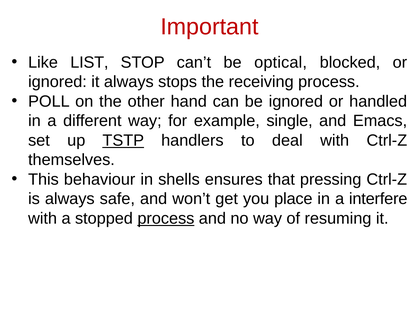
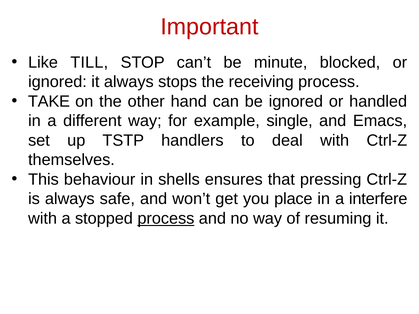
LIST: LIST -> TILL (89, 62)
optical: optical -> minute (281, 62)
POLL: POLL -> TAKE (49, 101)
TSTP underline: present -> none (123, 140)
